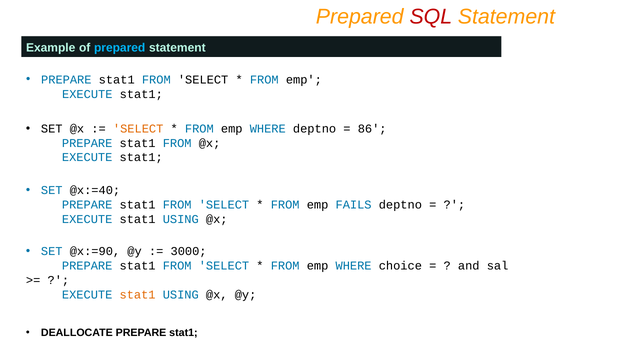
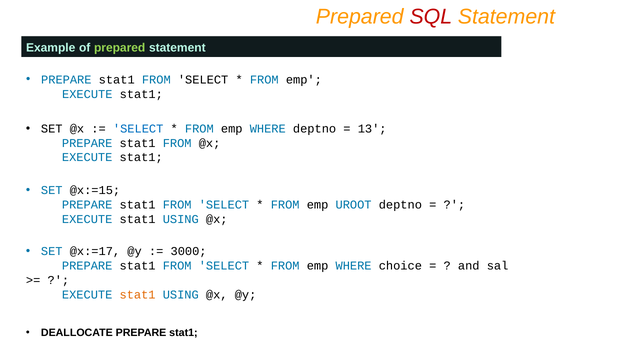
prepared colour: light blue -> light green (120, 48)
SELECT colour: orange -> blue (138, 129)
86: 86 -> 13 (372, 129)
@x:=40: @x:=40 -> @x:=15 (95, 190)
FAILS: FAILS -> UROOT (354, 205)
@x:=90: @x:=90 -> @x:=17 (95, 252)
